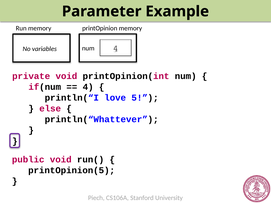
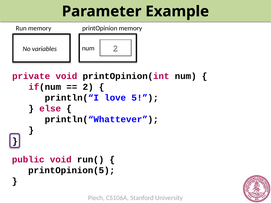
num 4: 4 -> 2 (116, 48)
4: 4 -> 2 (88, 87)
